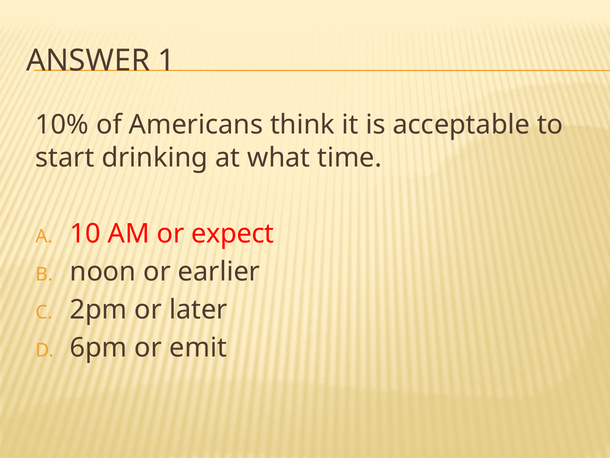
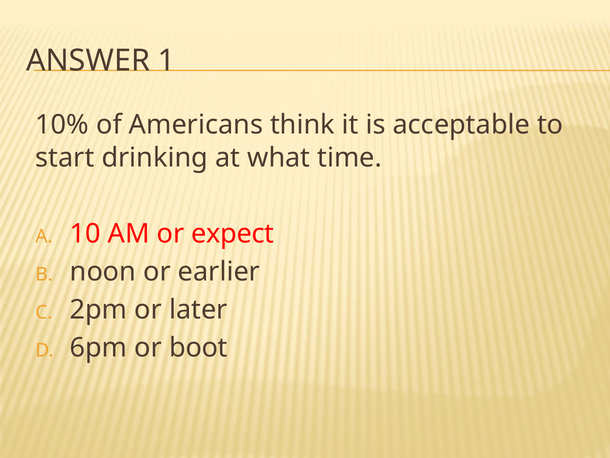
emit: emit -> boot (198, 347)
